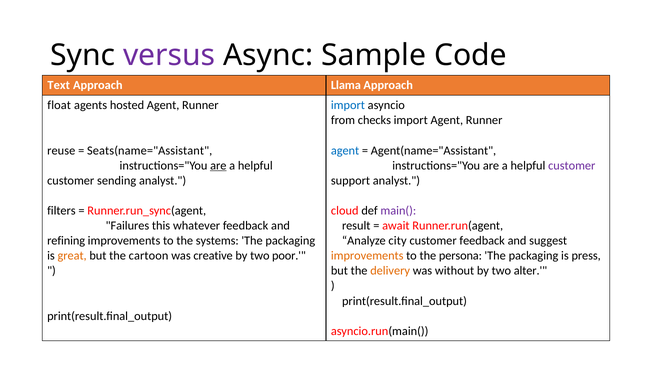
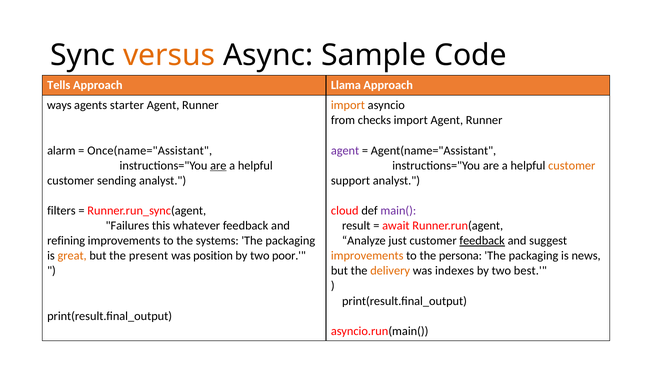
versus colour: purple -> orange (169, 55)
Text: Text -> Tells (59, 85)
float: float -> ways (59, 105)
hosted: hosted -> starter (127, 105)
import colour: blue -> orange (348, 105)
reuse: reuse -> alarm (61, 151)
Seats(name="Assistant: Seats(name="Assistant -> Once(name="Assistant (150, 151)
agent colour: blue -> purple (345, 151)
customer colour: purple -> orange (572, 166)
city: city -> just (398, 241)
feedback underline: none -> present (482, 241)
cartoon: cartoon -> present (149, 256)
creative: creative -> position (213, 256)
press: press -> news (586, 256)
without: without -> indexes (455, 271)
alter: alter -> best (530, 271)
